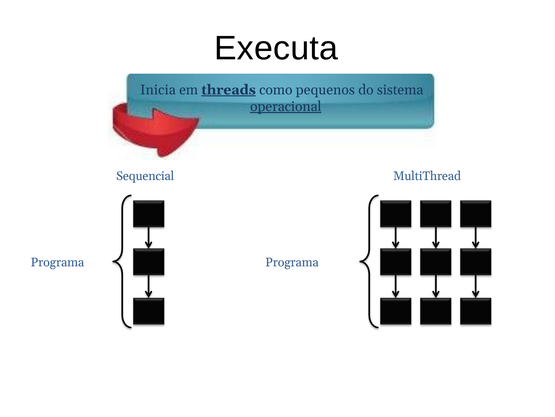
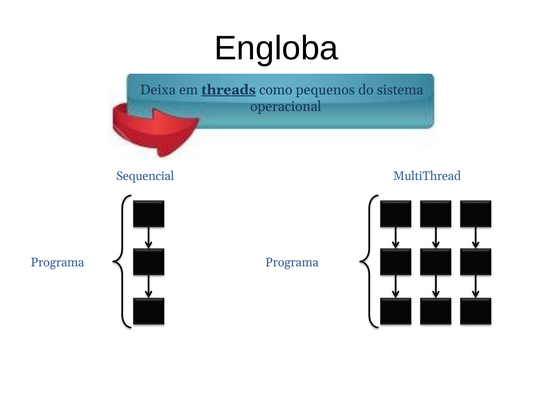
Executa: Executa -> Engloba (276, 48)
Inicia: Inicia -> Deixa (158, 90)
operacional underline: present -> none (286, 106)
